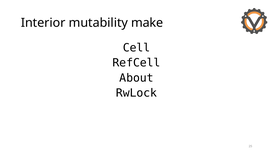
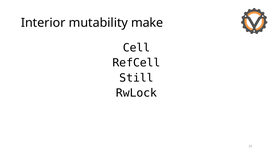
About: About -> Still (136, 78)
